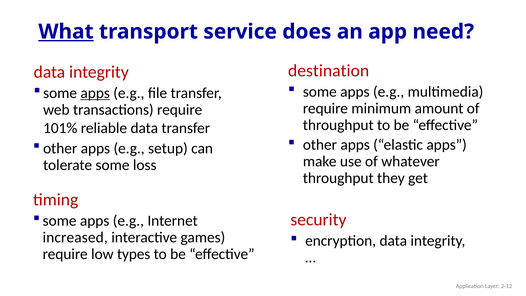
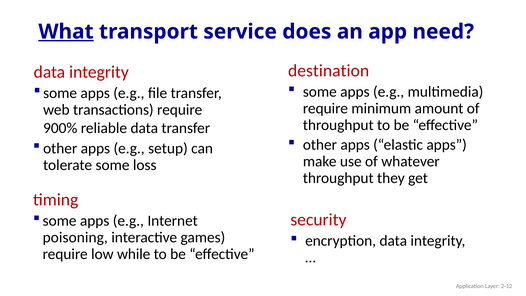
apps underline: present -> none (95, 93)
101%: 101% -> 900% (60, 128)
increased: increased -> poisoning (75, 237)
types: types -> while (134, 254)
